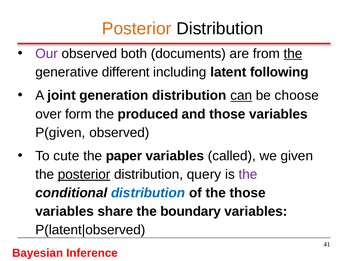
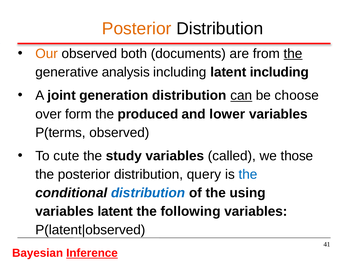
Our colour: purple -> orange (47, 54)
different: different -> analysis (126, 72)
latent following: following -> including (279, 72)
and those: those -> lower (227, 114)
P(given: P(given -> P(terms (60, 133)
paper: paper -> study (124, 156)
given: given -> those (297, 156)
posterior underline: present -> none (84, 174)
the colour: purple -> blue (248, 174)
the those: those -> using (248, 193)
variables share: share -> latent (115, 211)
boundary: boundary -> following (191, 211)
Inference underline: none -> present (92, 253)
